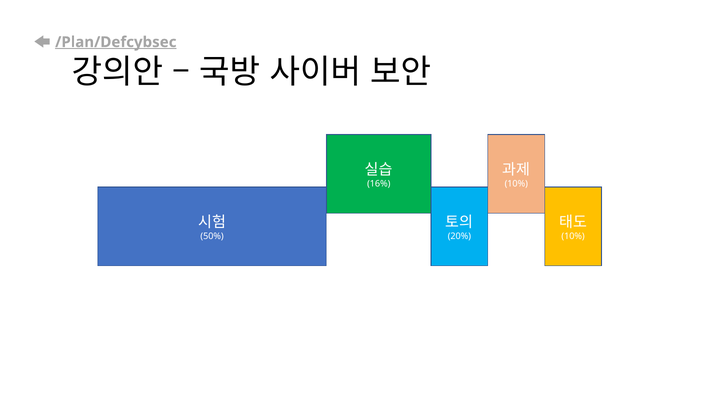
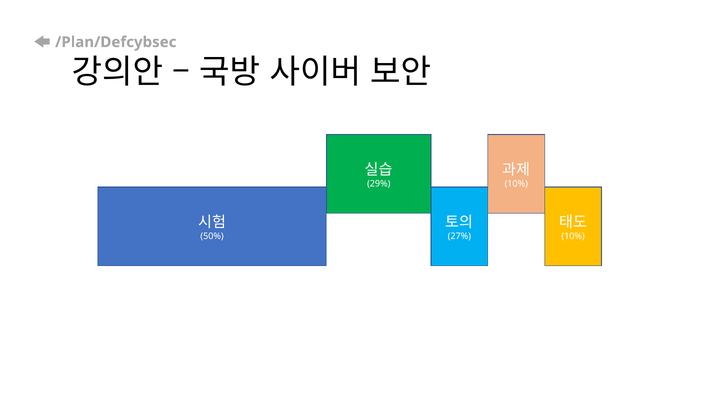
/Plan/Defcybsec underline: present -> none (116, 42)
16%: 16% -> 29% (379, 183)
20%: 20% -> 27% (459, 236)
